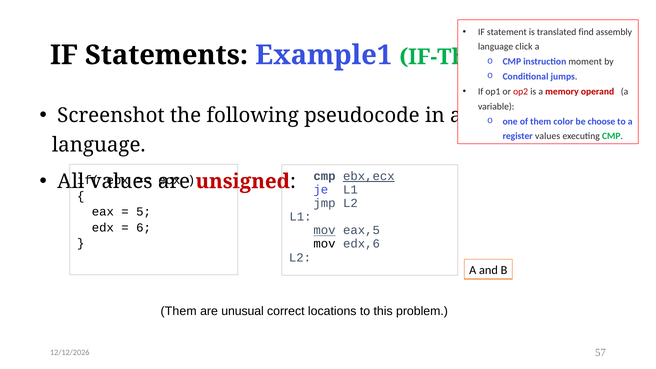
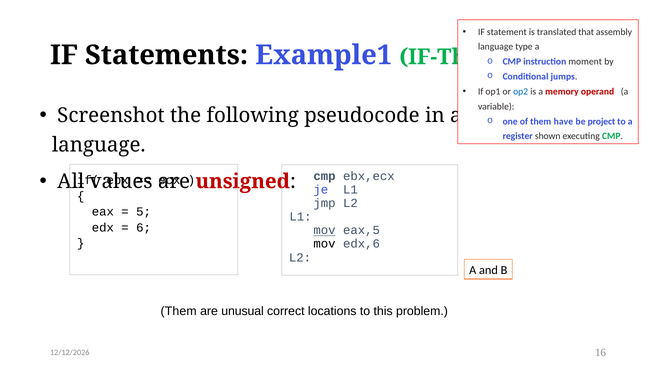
find: find -> that (586, 32)
click: click -> type (524, 47)
op2 colour: red -> blue (521, 92)
color: color -> have (563, 121)
choose: choose -> project (601, 121)
register values: values -> shown (548, 136)
ebx,ecx underline: present -> none (369, 176)
57: 57 -> 16 (601, 353)
